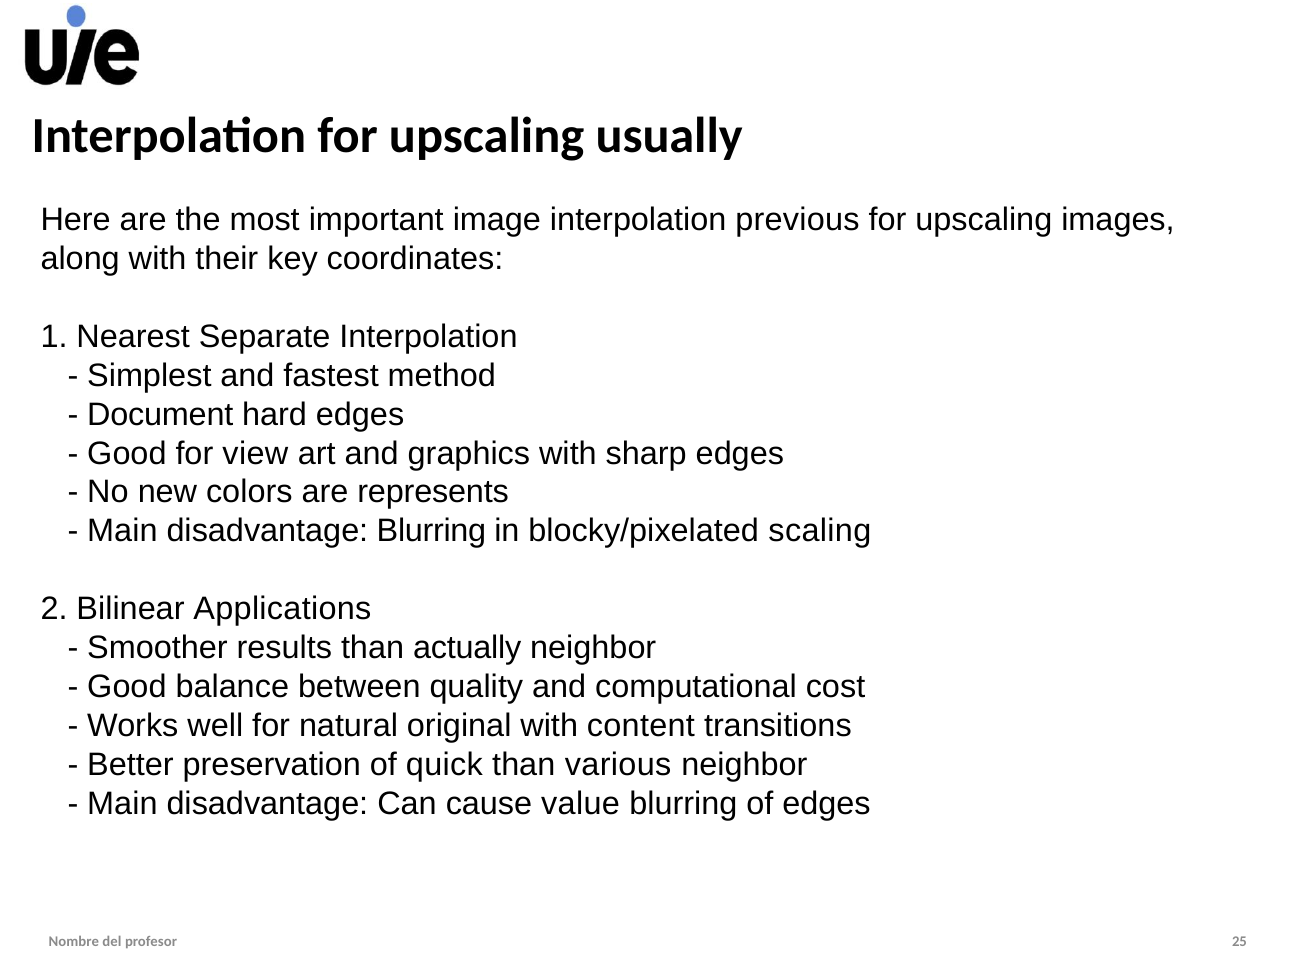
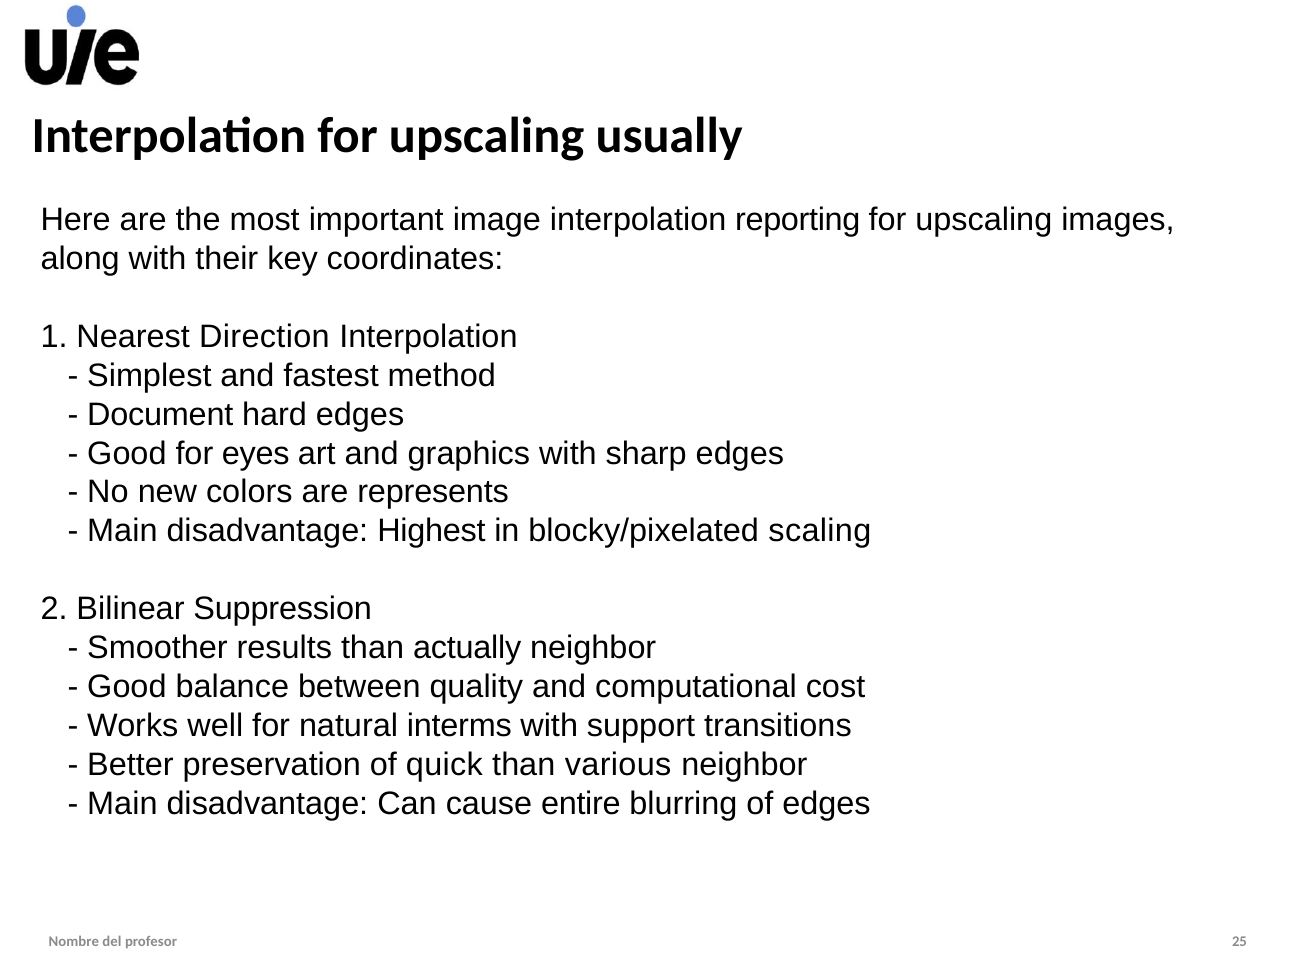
previous: previous -> reporting (798, 220)
Separate: Separate -> Direction (264, 337)
view: view -> eyes (256, 453)
disadvantage Blurring: Blurring -> Highest (431, 531)
Applications: Applications -> Suppression (283, 609)
original: original -> interms (459, 726)
content: content -> support (641, 726)
value: value -> entire (581, 803)
